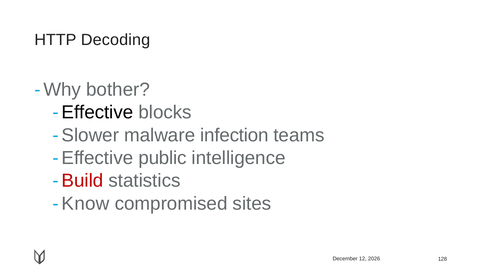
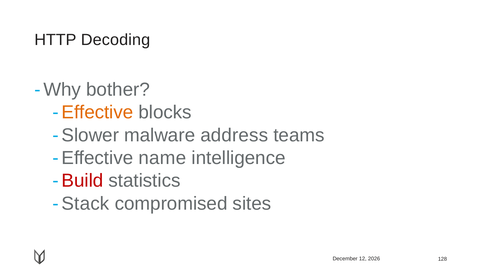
Effective colour: black -> orange (97, 112)
infection: infection -> address (234, 135)
public: public -> name (162, 158)
Know: Know -> Stack (85, 204)
